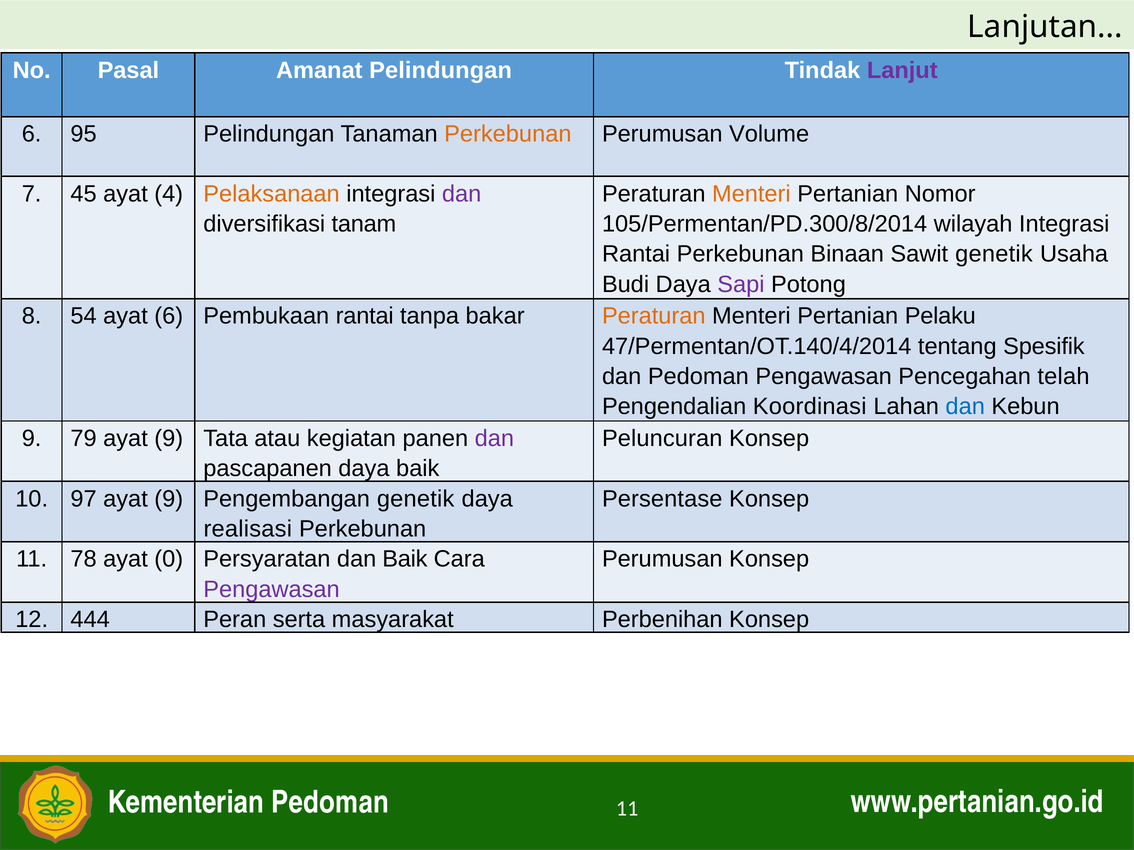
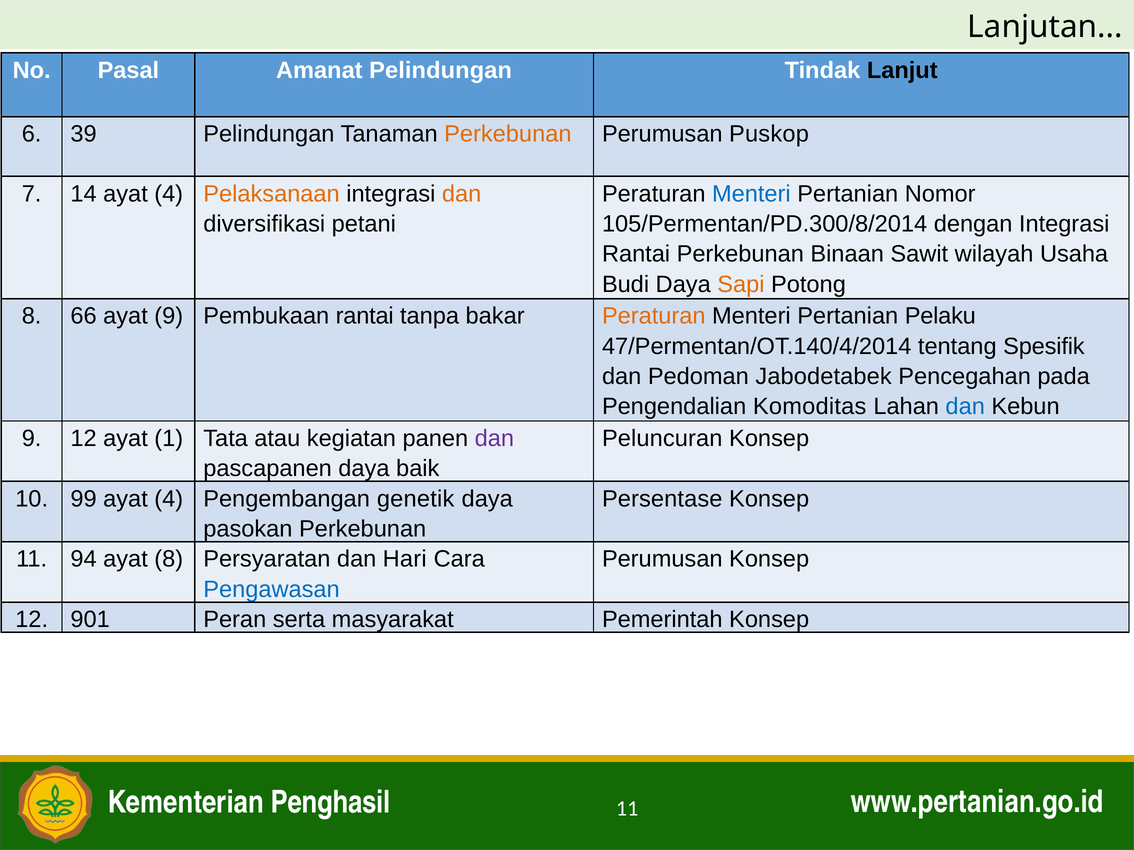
Lanjut colour: purple -> black (902, 70)
95: 95 -> 39 (84, 134)
Volume: Volume -> Puskop (769, 134)
45: 45 -> 14 (84, 194)
dan colour: purple -> orange (462, 194)
Menteri colour: orange -> blue (751, 194)
tanam: tanam -> petani (364, 224)
wilayah: wilayah -> dengan (973, 224)
Sawit genetik: genetik -> wilayah (994, 254)
Sapi colour: purple -> orange (741, 285)
54: 54 -> 66 (84, 316)
ayat 6: 6 -> 9 (169, 316)
Pedoman Pengawasan: Pengawasan -> Jabodetabek (824, 377)
telah: telah -> pada (1064, 377)
Koordinasi: Koordinasi -> Komoditas (810, 407)
9 79: 79 -> 12 (84, 439)
9: 9 -> 1 (169, 439)
97: 97 -> 99 (84, 499)
9: 9 -> 4 (169, 499)
realisasi: realisasi -> pasokan (248, 529)
78: 78 -> 94 (84, 560)
ayat 0: 0 -> 8 (169, 560)
dan Baik: Baik -> Hari (405, 560)
Pengawasan colour: purple -> blue (272, 590)
444: 444 -> 901 (90, 620)
Perbenihan: Perbenihan -> Pemerintah (662, 620)
Pedoman: Pedoman -> Penghasil (330, 803)
